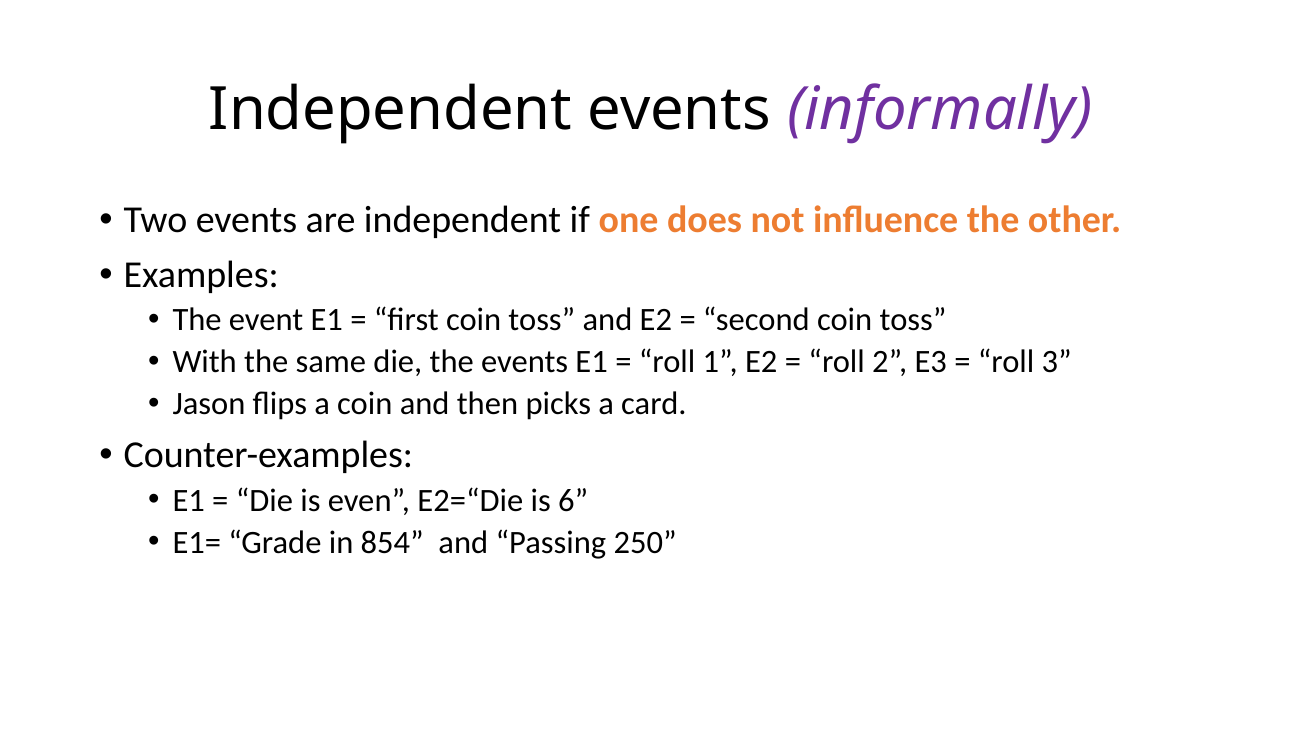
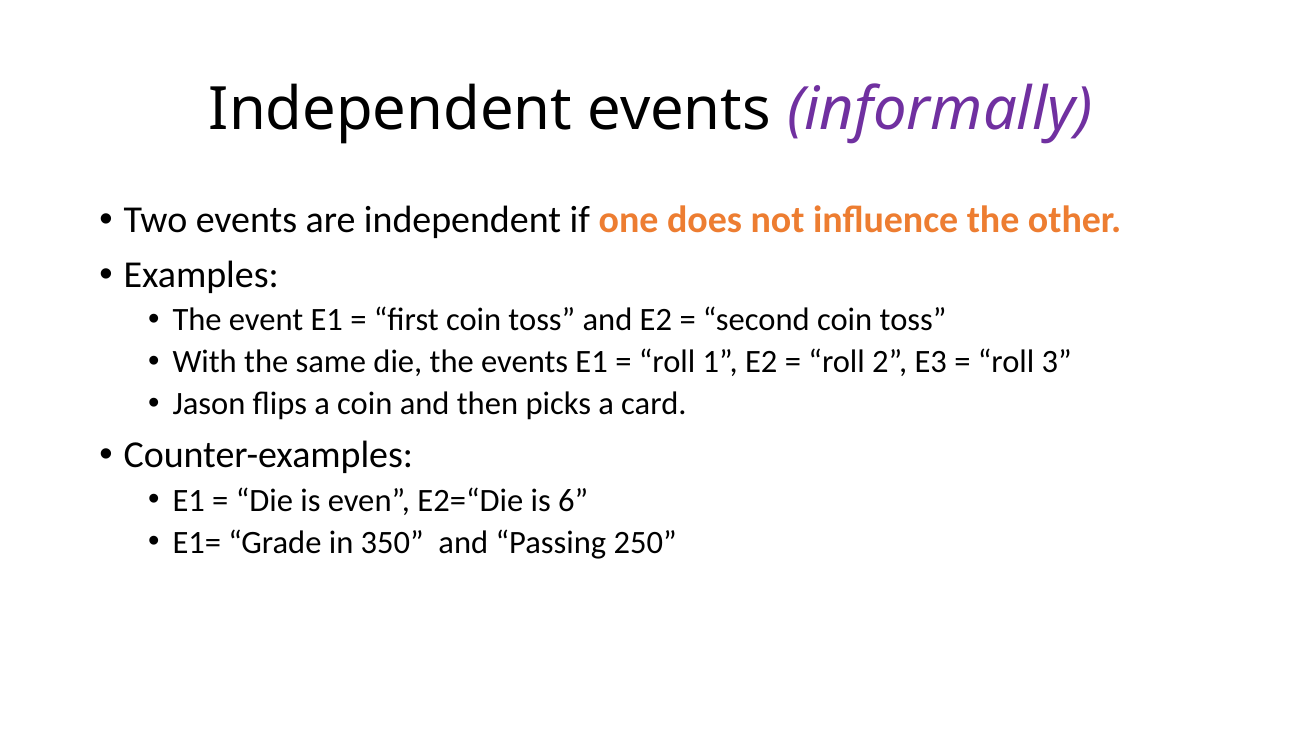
854: 854 -> 350 (392, 542)
